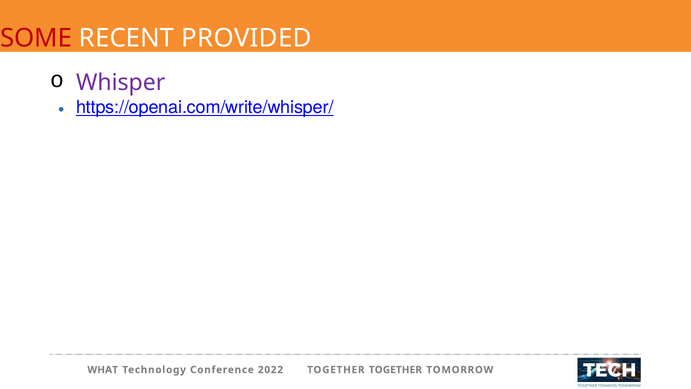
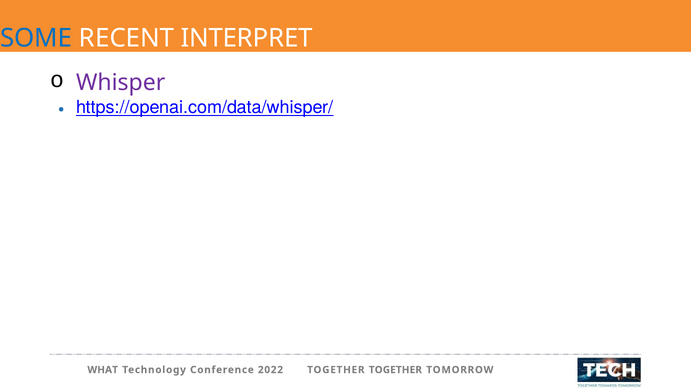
SOME colour: red -> blue (36, 38)
PROVIDED: PROVIDED -> INTERPRET (247, 38)
https://openai.com/write/whisper/: https://openai.com/write/whisper/ -> https://openai.com/data/whisper/ (205, 107)
